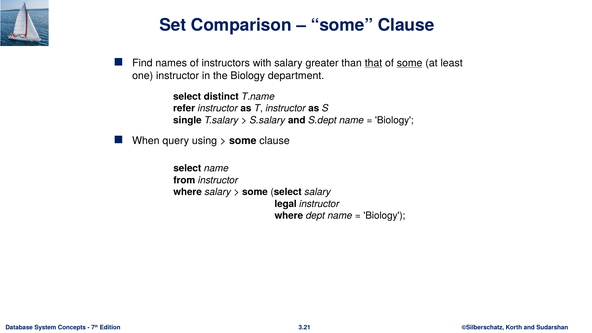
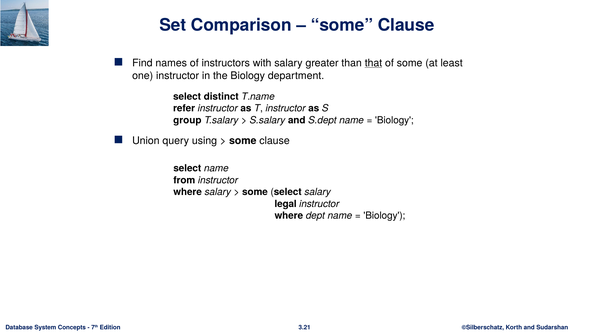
some underline: present -> none (410, 63)
single: single -> group (187, 120)
When: When -> Union (146, 141)
